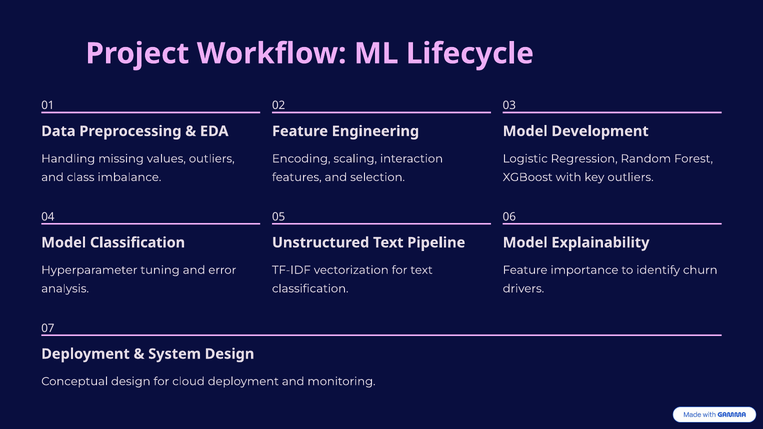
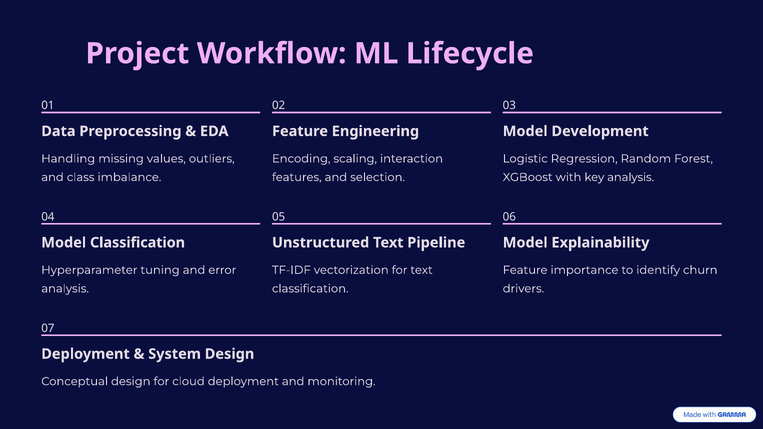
key outliers: outliers -> analysis (631, 177)
